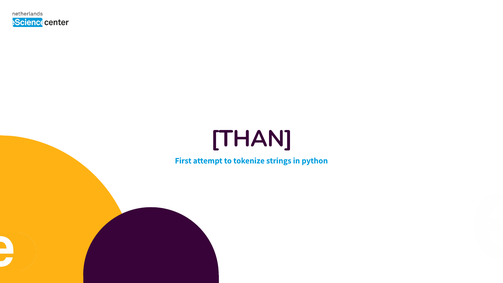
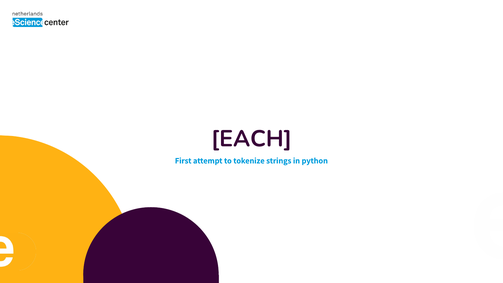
THAN: THAN -> EACH (251, 139)
